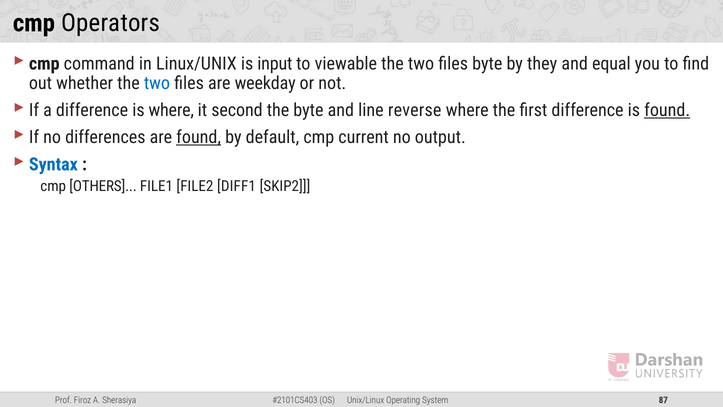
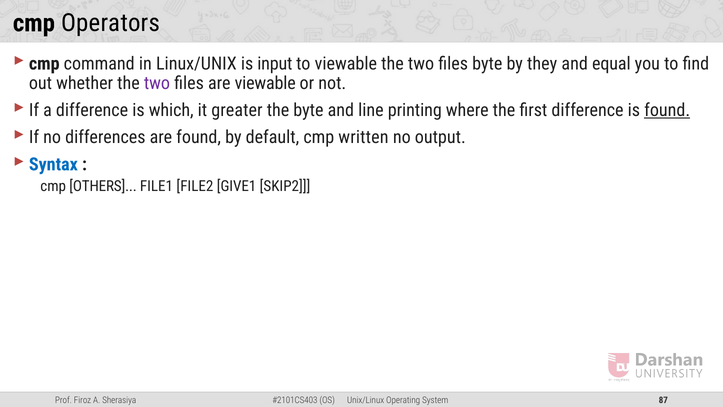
two colour: blue -> purple (157, 83)
are weekday: weekday -> viewable (265, 83)
is where: where -> which (171, 110)
second: second -> greater (237, 110)
reverse: reverse -> printing (415, 110)
found underline: present -> none (199, 137)
current: current -> written (363, 137)
DIFF1: DIFF1 -> GIVE1 (237, 186)
